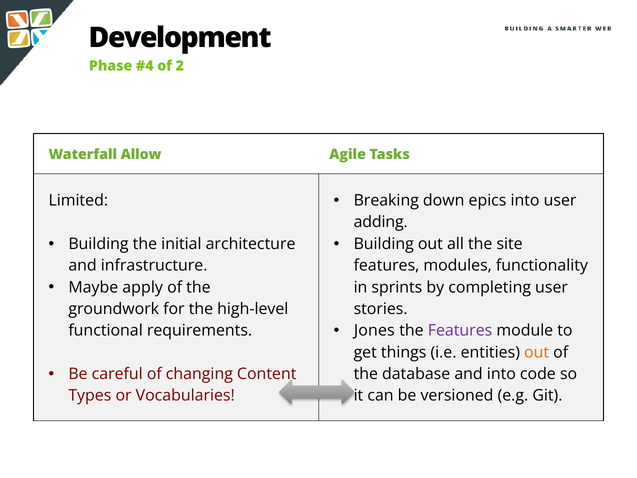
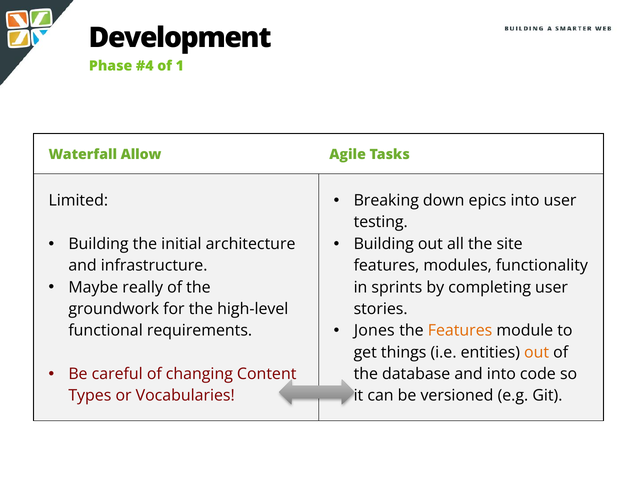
2: 2 -> 1 (180, 66)
adding: adding -> testing (381, 222)
apply: apply -> really (143, 287)
Features colour: purple -> orange (460, 330)
